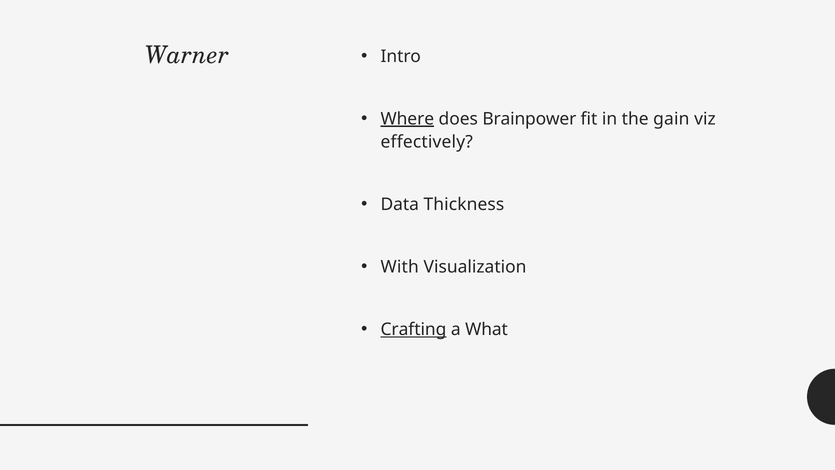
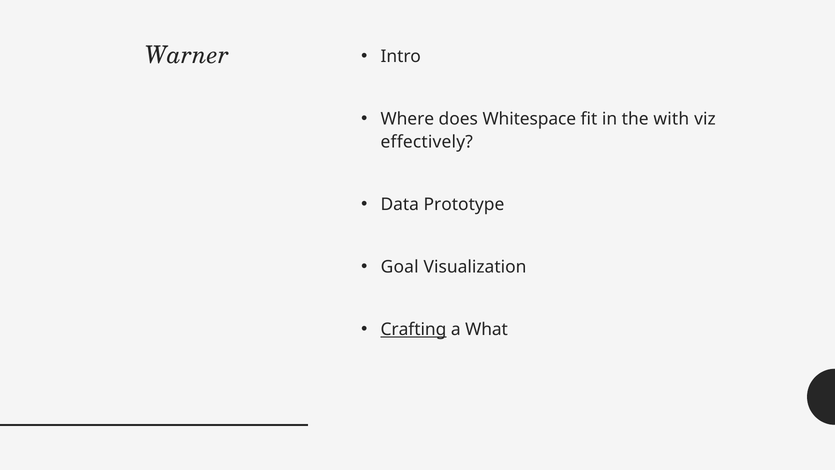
Where underline: present -> none (407, 119)
Brainpower: Brainpower -> Whitespace (529, 119)
gain: gain -> with (671, 119)
Thickness: Thickness -> Prototype (464, 204)
With: With -> Goal (400, 267)
